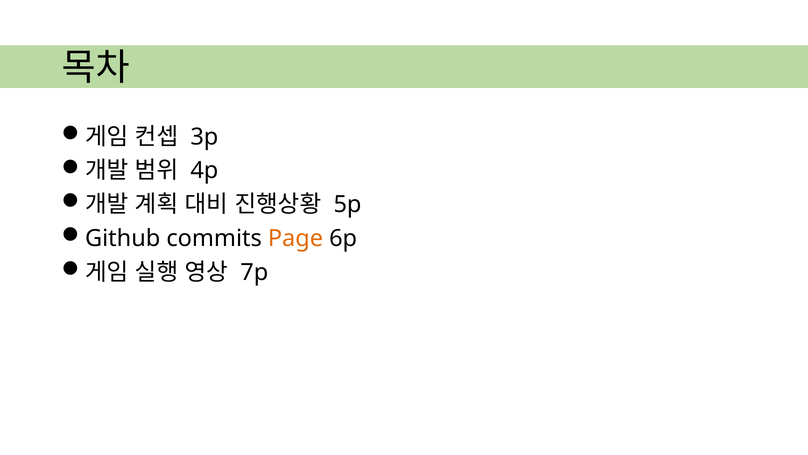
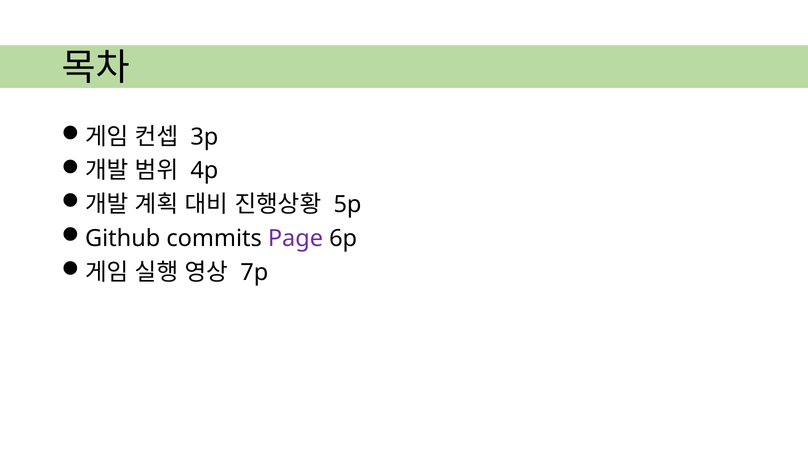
Page colour: orange -> purple (295, 238)
